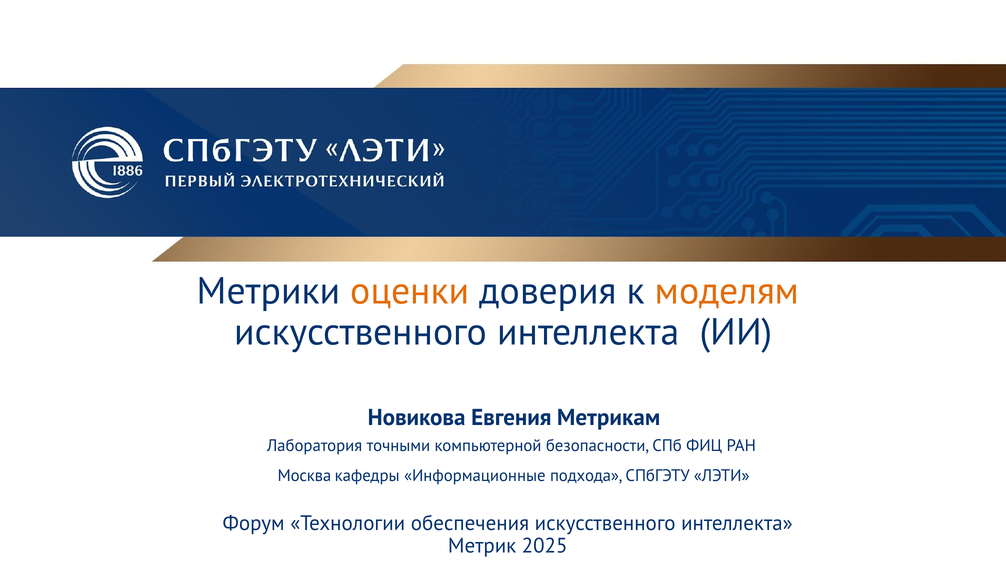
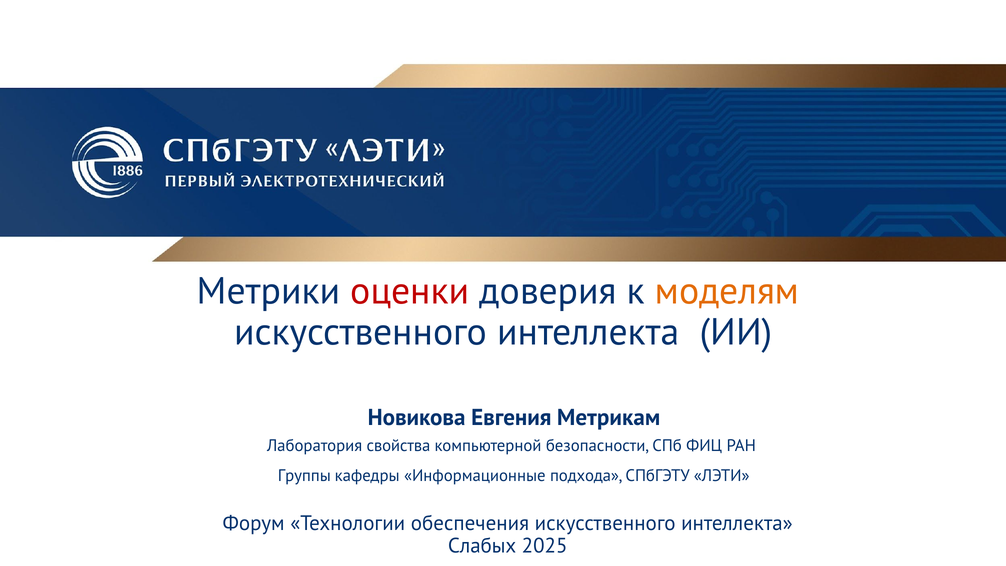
оценки colour: orange -> red (410, 291)
точными: точными -> свойства (398, 445)
Москва: Москва -> Группы (304, 476)
Метрик: Метрик -> Слабых (482, 546)
